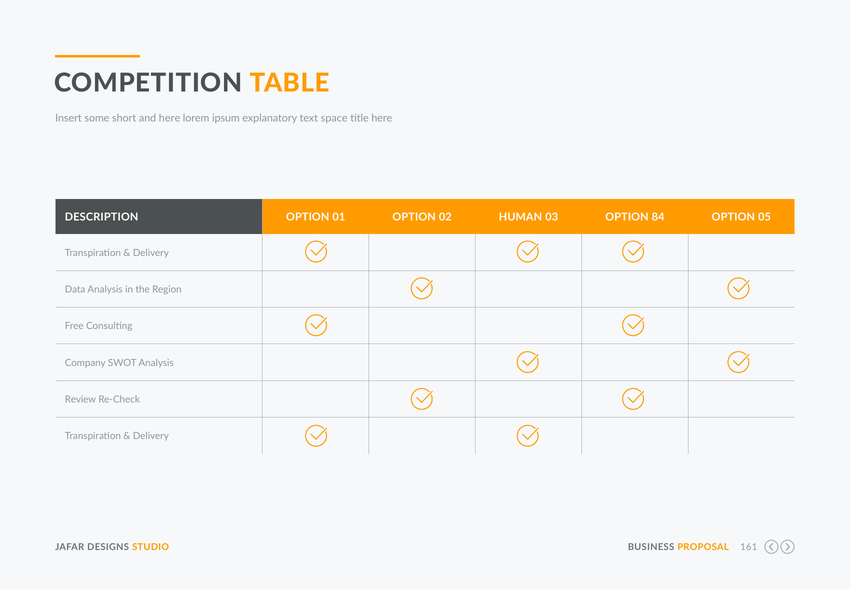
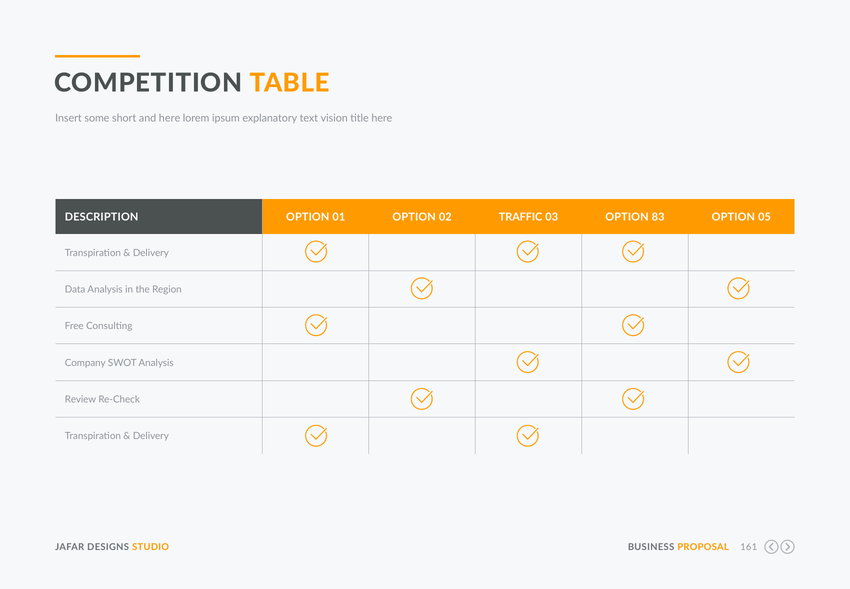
space: space -> vision (334, 118)
HUMAN: HUMAN -> TRAFFIC (521, 217)
84: 84 -> 83 (658, 217)
